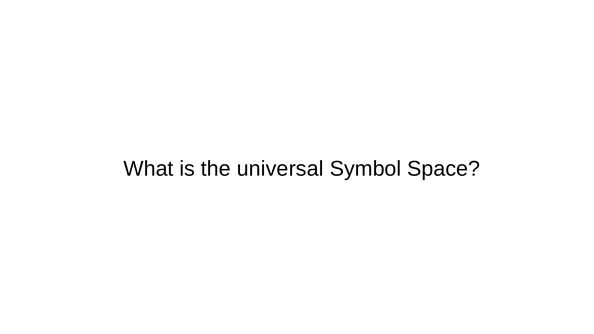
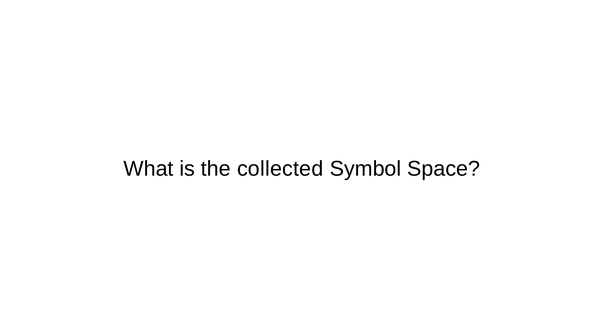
universal: universal -> collected (280, 169)
